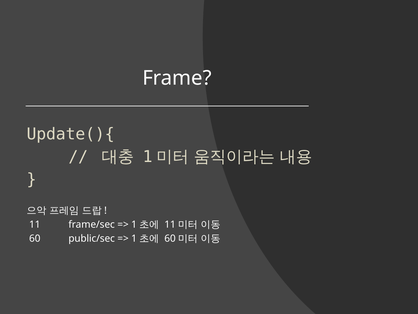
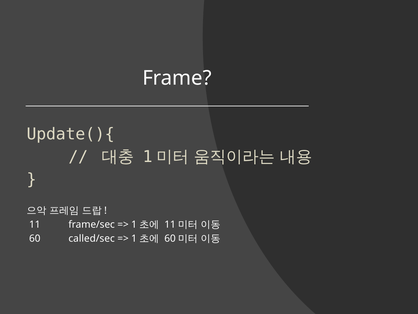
public/sec: public/sec -> called/sec (92, 238)
